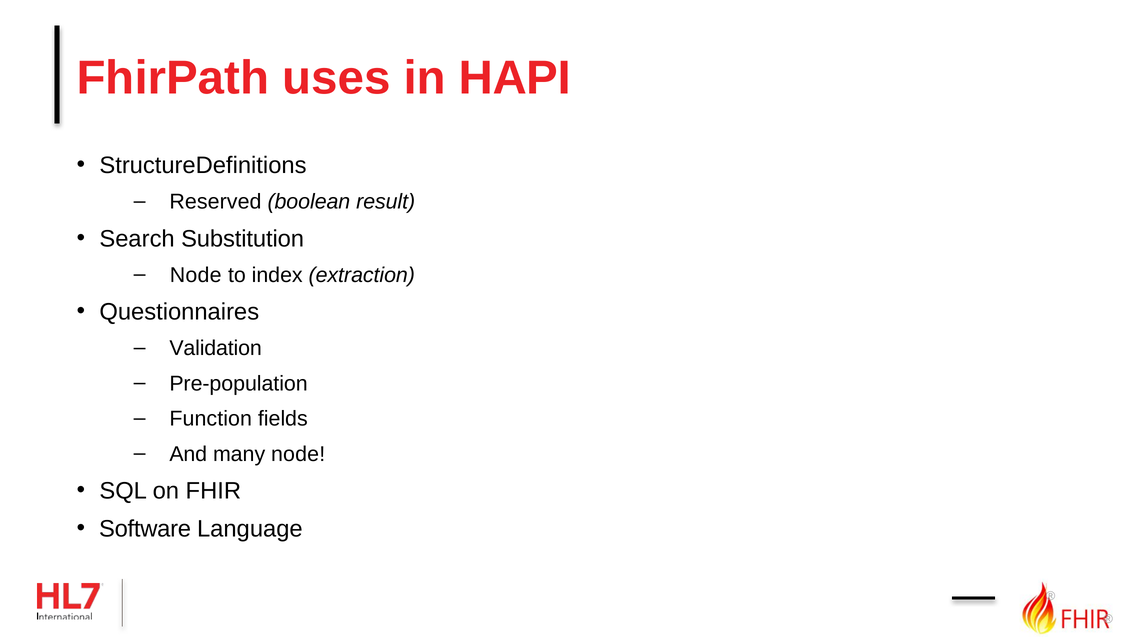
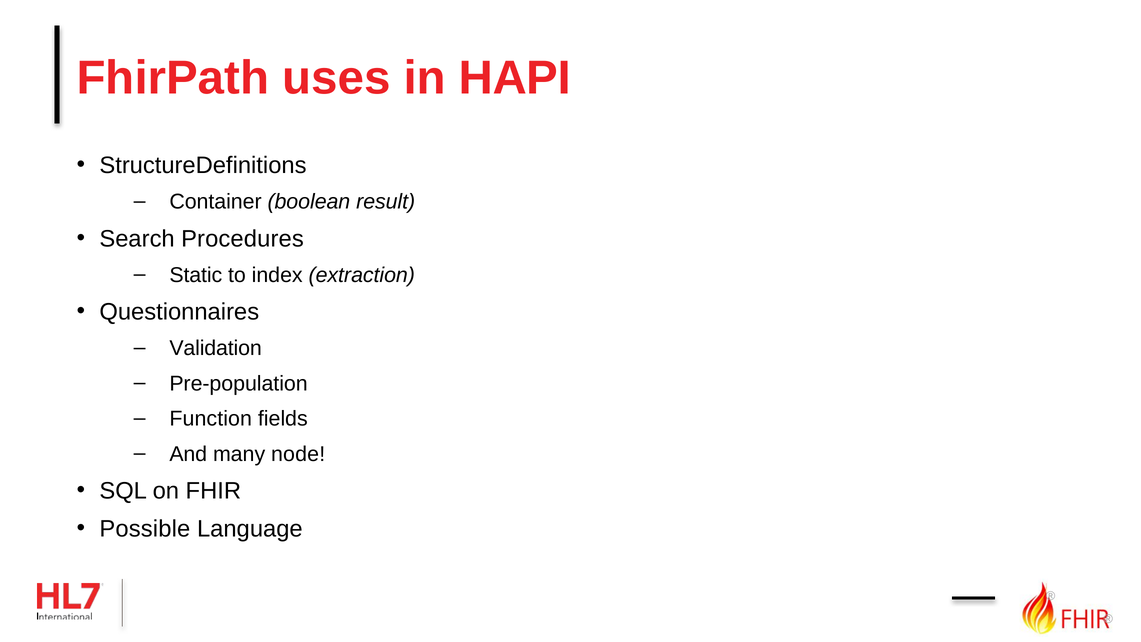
Reserved: Reserved -> Container (216, 202)
Substitution: Substitution -> Procedures (242, 239)
Node: Node -> Static (196, 275)
Software: Software -> Possible (145, 529)
